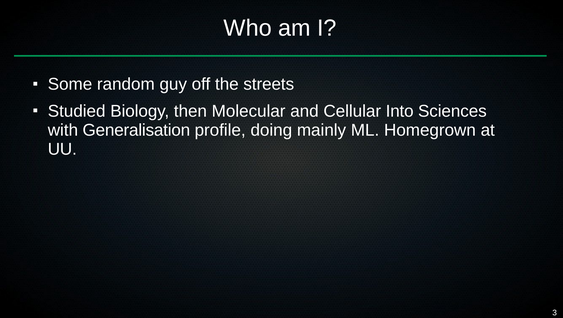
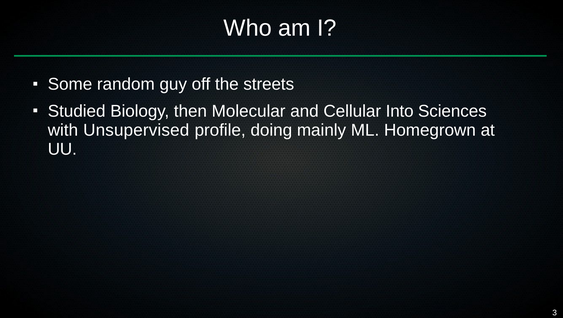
Generalisation: Generalisation -> Unsupervised (136, 130)
